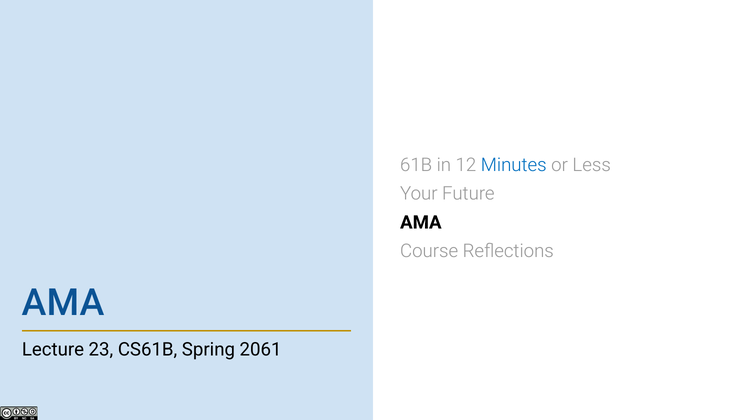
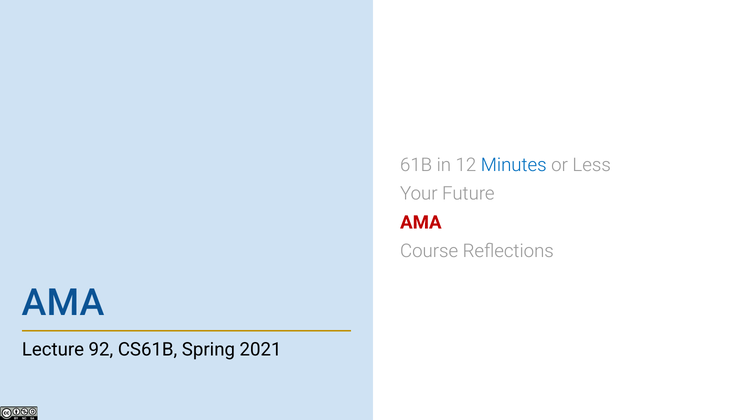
AMA colour: black -> red (421, 222)
23: 23 -> 92 (101, 349)
2061: 2061 -> 2021 (261, 349)
